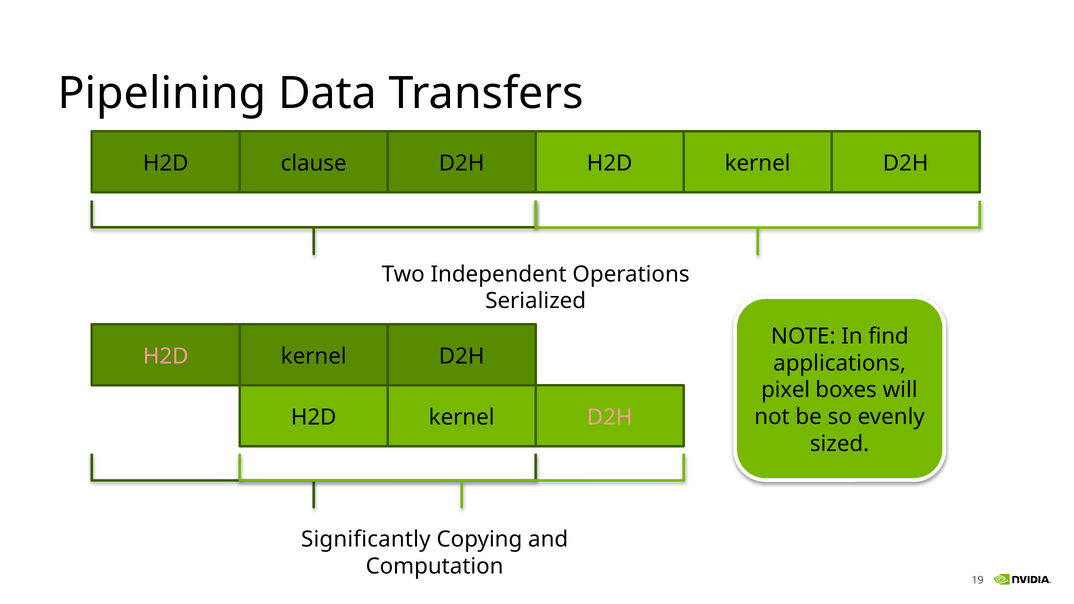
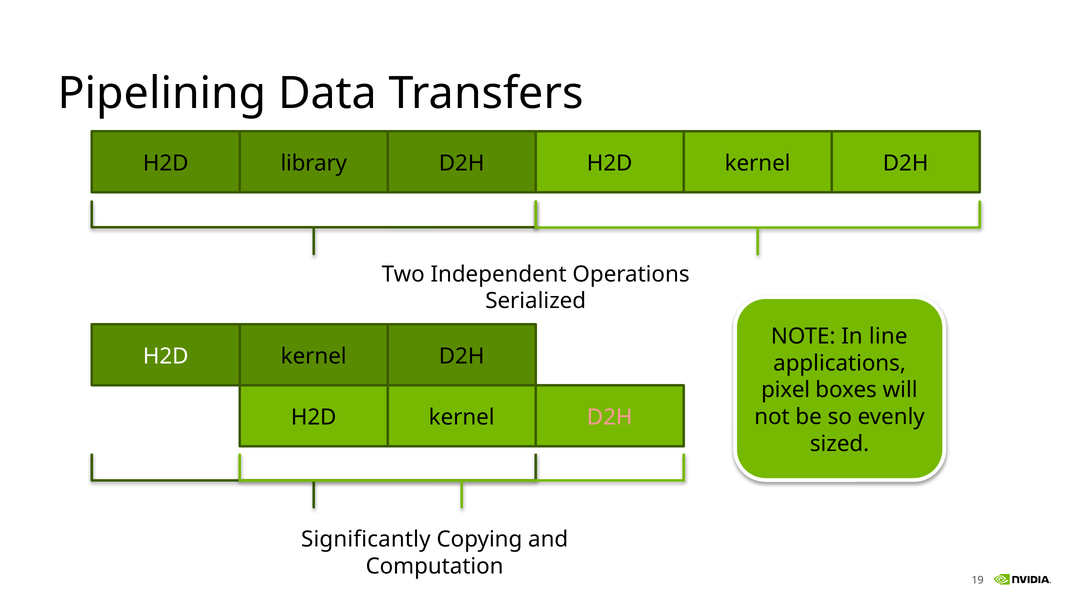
clause: clause -> library (314, 163)
find: find -> line (888, 336)
H2D colour: pink -> white (166, 356)
